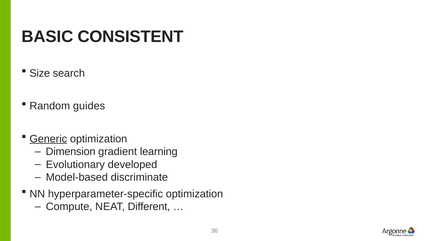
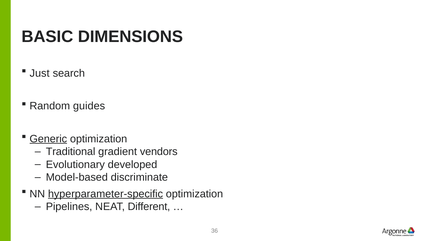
CONSISTENT: CONSISTENT -> DIMENSIONS (130, 37)
Size: Size -> Just (40, 73)
Dimension: Dimension -> Traditional (71, 152)
learning: learning -> vendors (159, 152)
hyperparameter-specific underline: none -> present (105, 194)
Compute: Compute -> Pipelines (69, 207)
